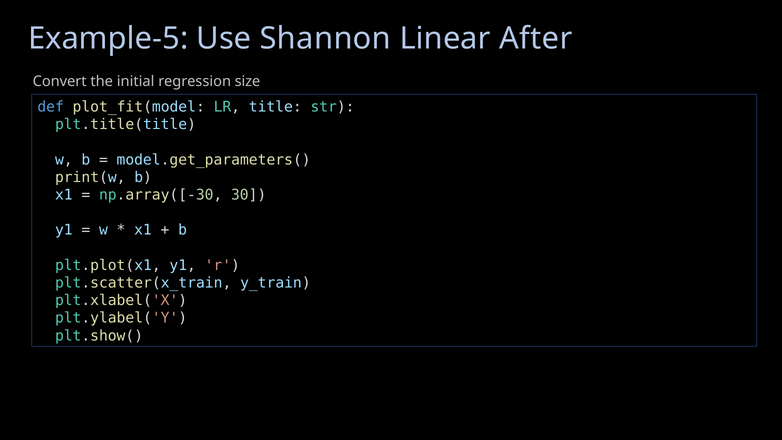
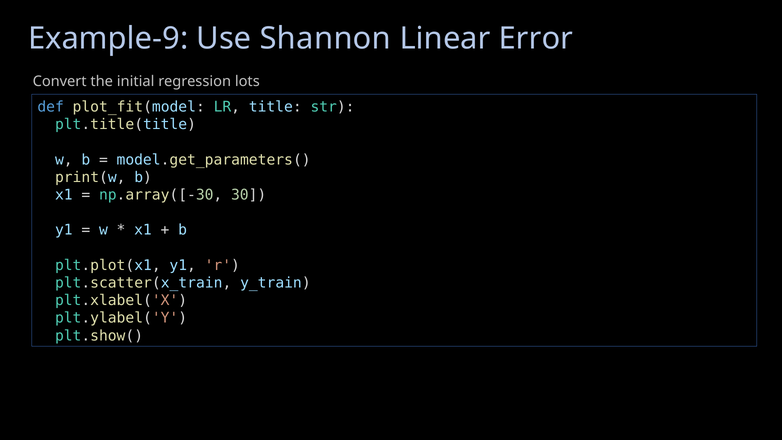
Example-5: Example-5 -> Example-9 (108, 38)
After: After -> Error (536, 38)
size: size -> lots (247, 81)
